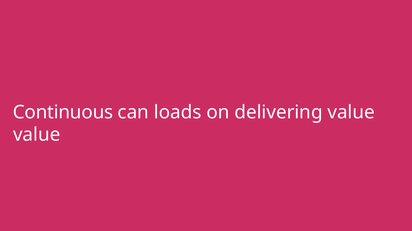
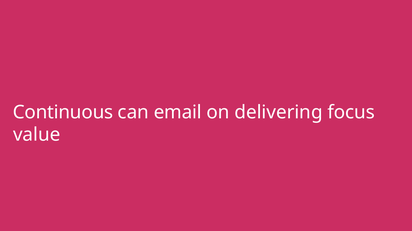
loads: loads -> email (178, 112)
delivering value: value -> focus (351, 112)
